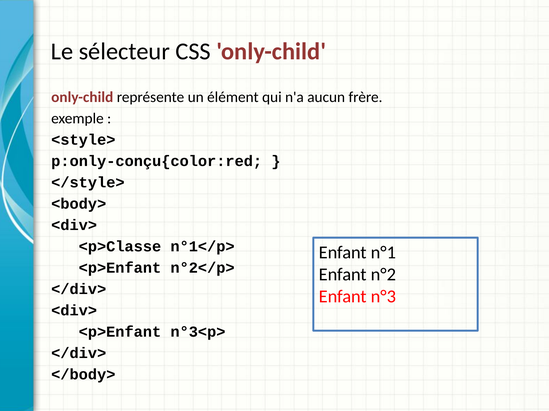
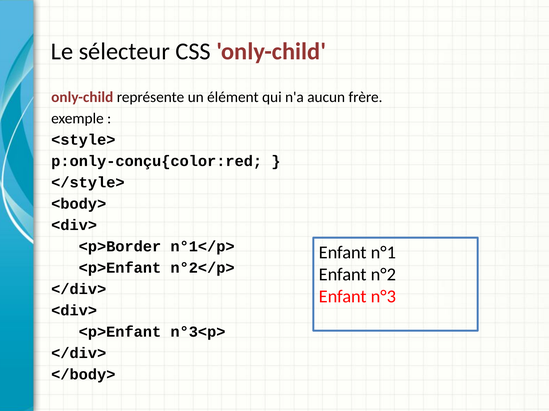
<p>Classe: <p>Classe -> <p>Border (120, 247)
